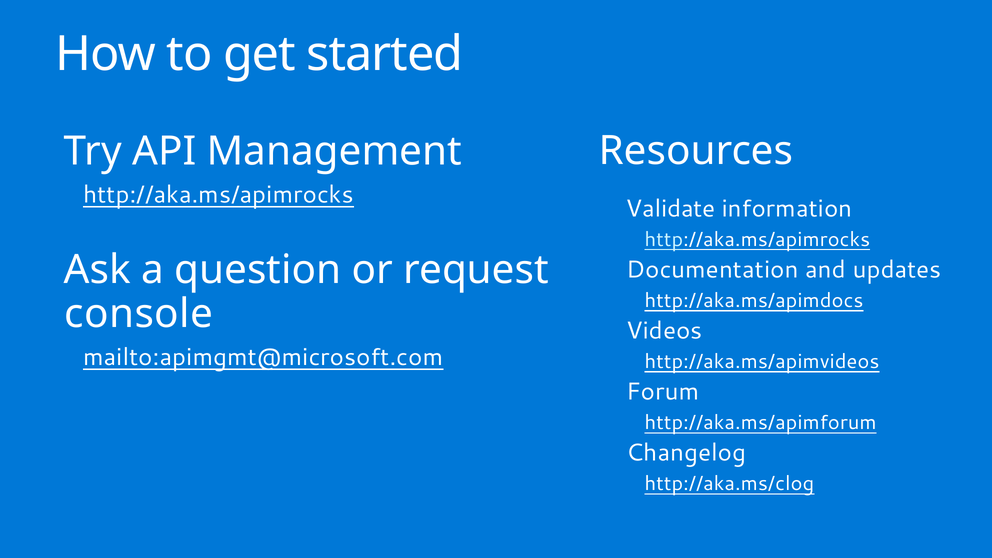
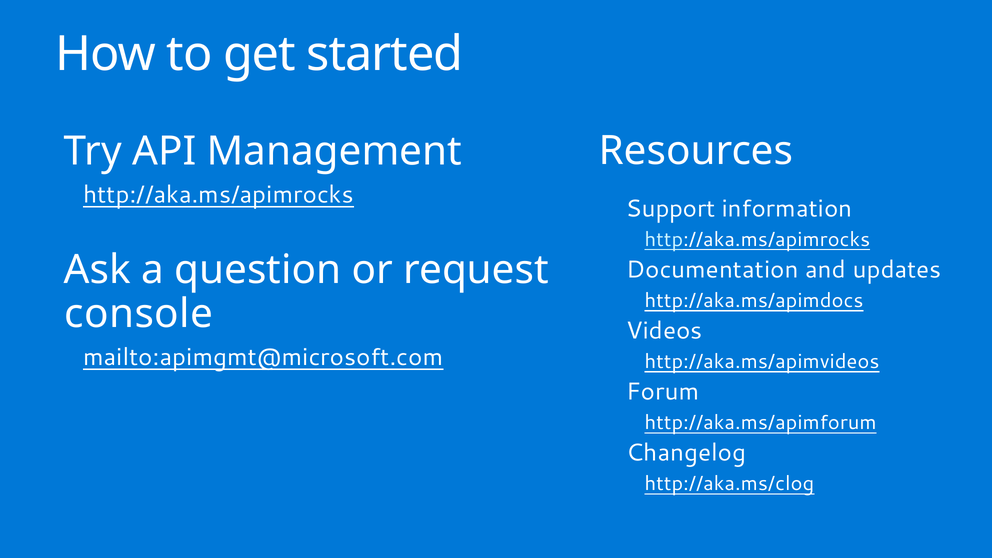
Validate: Validate -> Support (671, 209)
